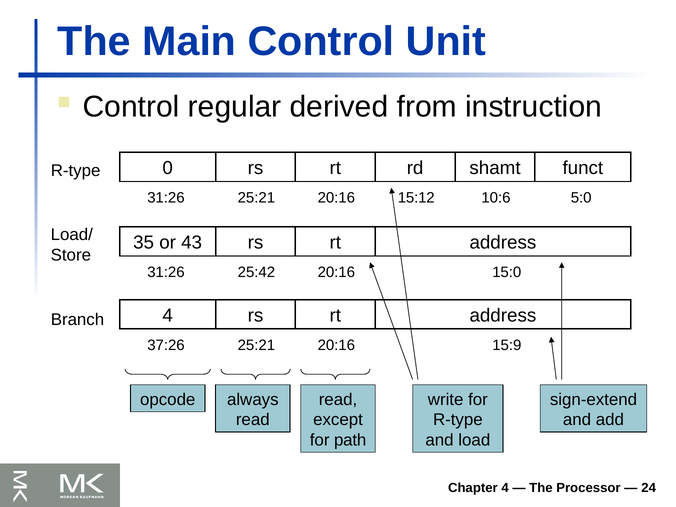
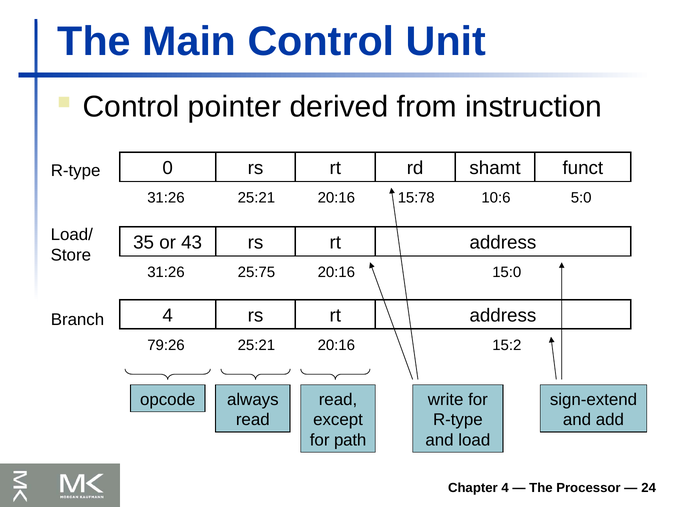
regular: regular -> pointer (235, 107)
15:12: 15:12 -> 15:78 (416, 198)
25:42: 25:42 -> 25:75 (256, 273)
37:26: 37:26 -> 79:26 (166, 345)
15:9: 15:9 -> 15:2 (507, 345)
